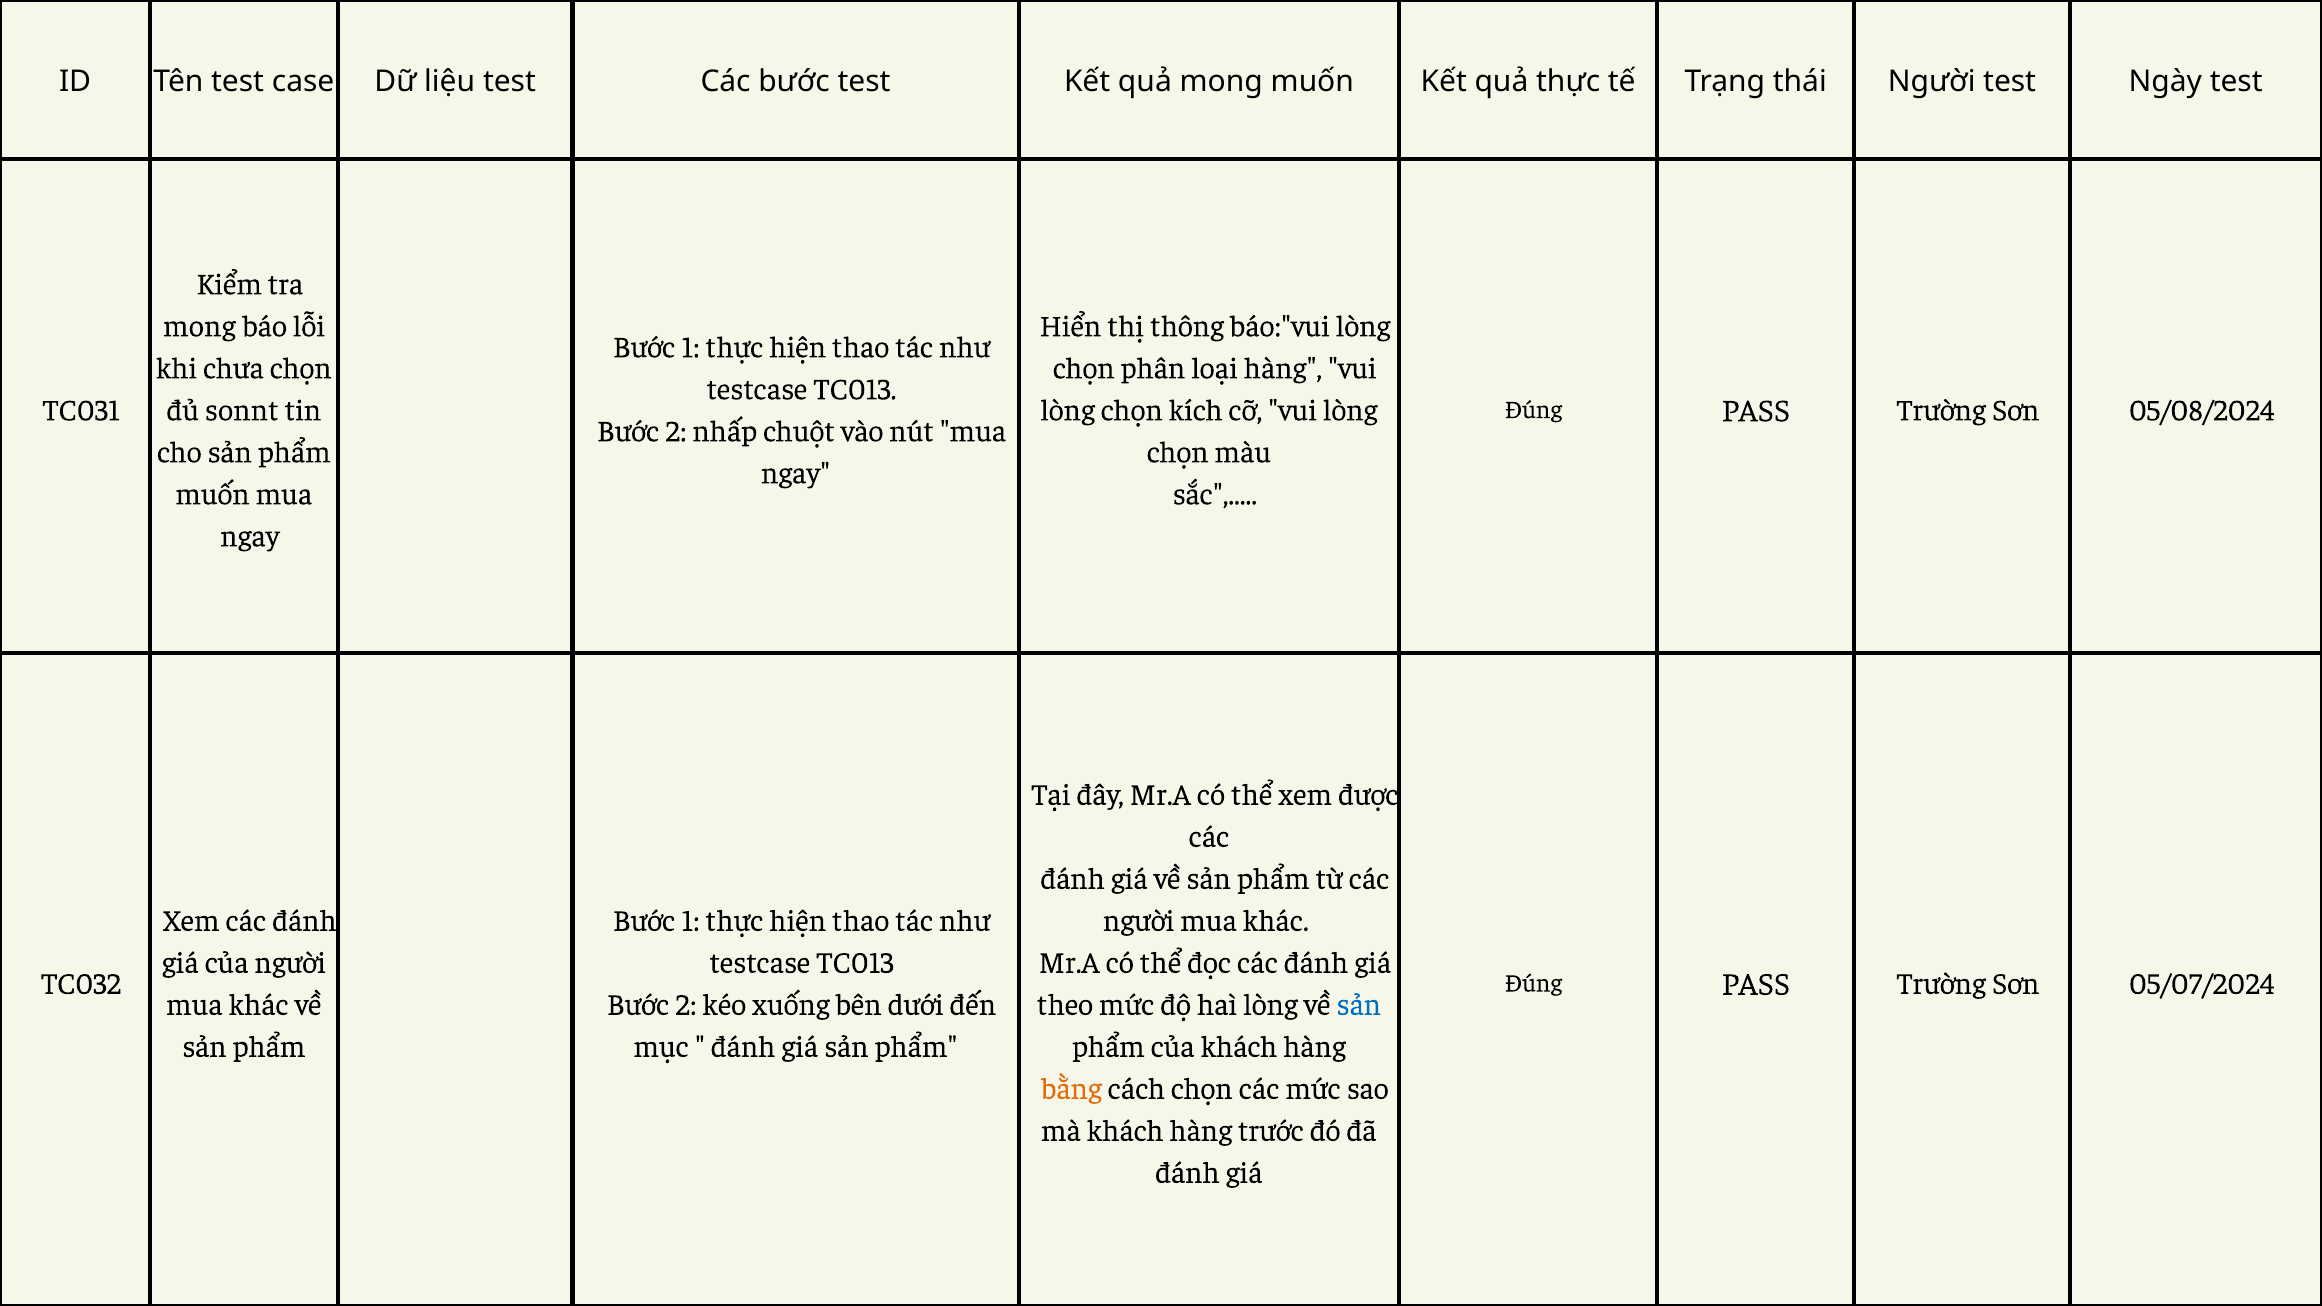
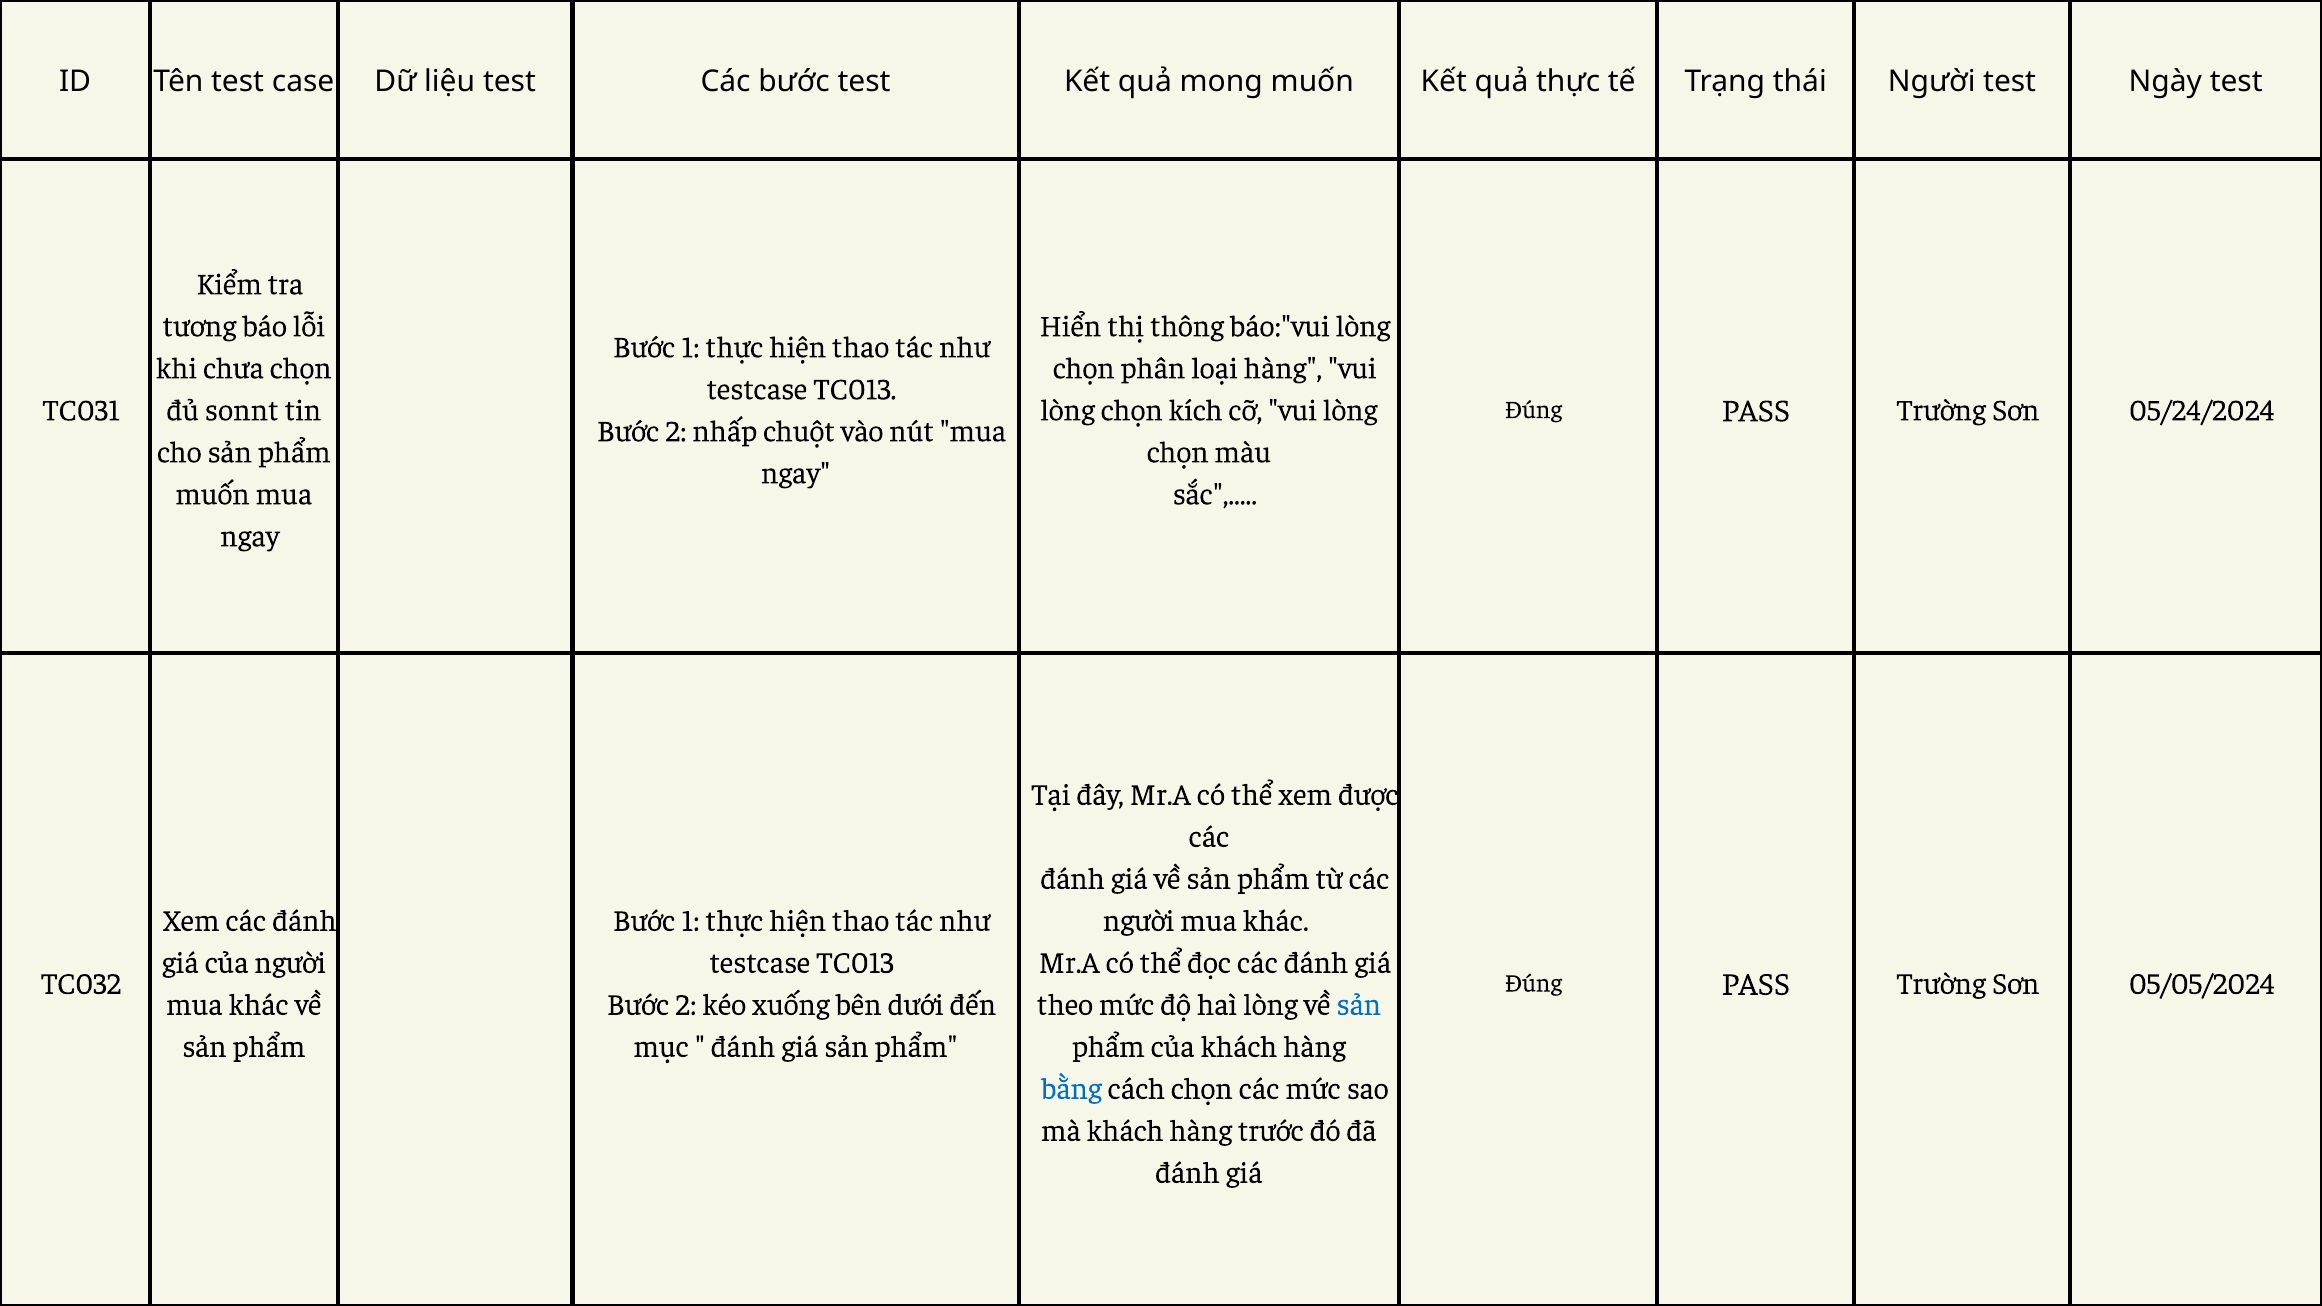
mong: mong -> tương (199, 327)
05/08/2024: 05/08/2024 -> 05/24/2024 (2202, 411)
05/07/2024: 05/07/2024 -> 05/05/2024 (2202, 984)
bằng colour: orange -> blue (1071, 1089)
